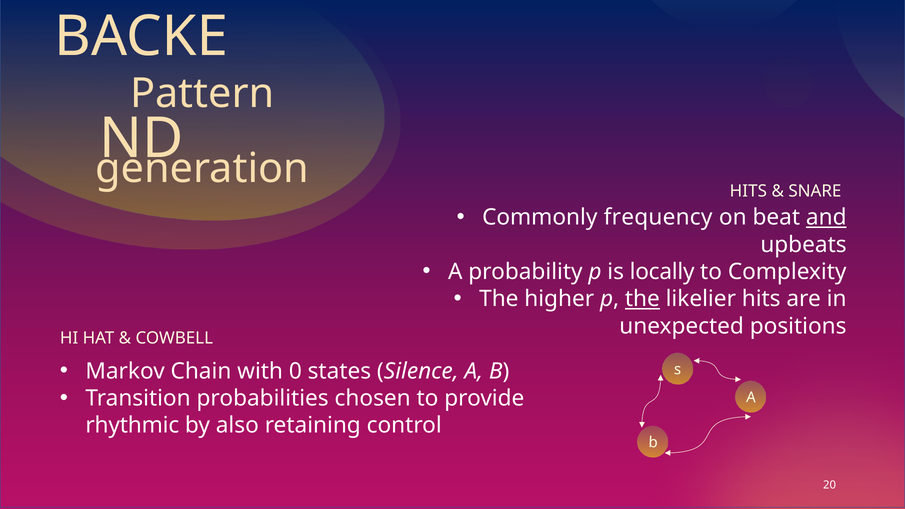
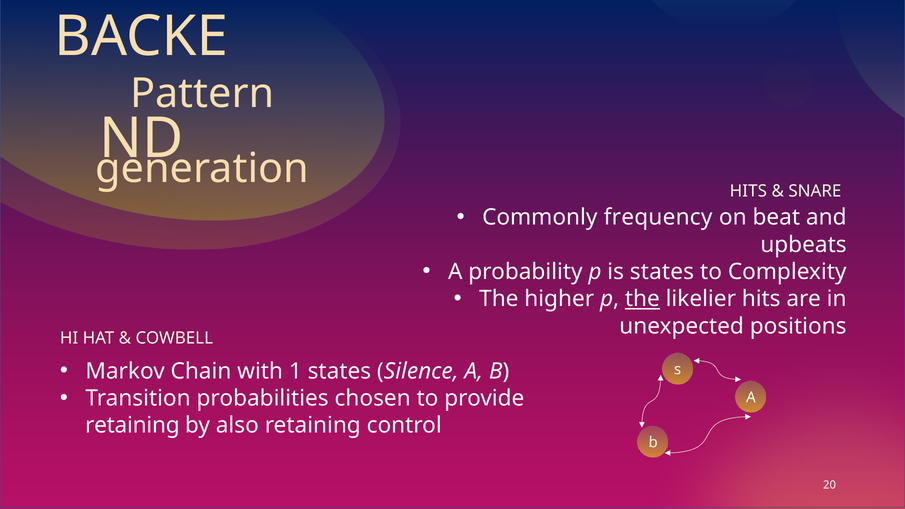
and underline: present -> none (826, 217)
is locally: locally -> states (662, 272)
0: 0 -> 1 (295, 371)
rhythmic: rhythmic -> retaining (132, 426)
